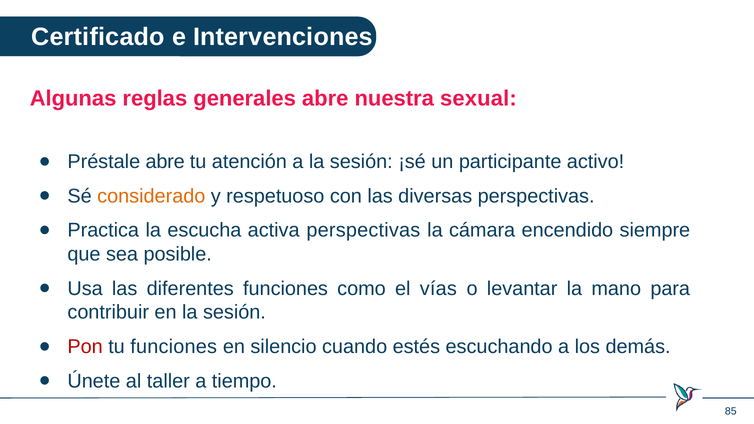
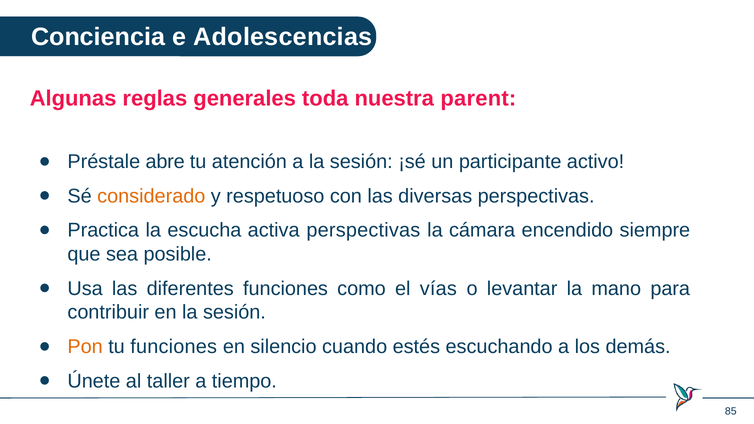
Certificado: Certificado -> Conciencia (98, 37)
Intervenciones: Intervenciones -> Adolescencias (283, 37)
generales abre: abre -> toda (325, 99)
sexual: sexual -> parent (478, 99)
Pon colour: red -> orange (85, 347)
